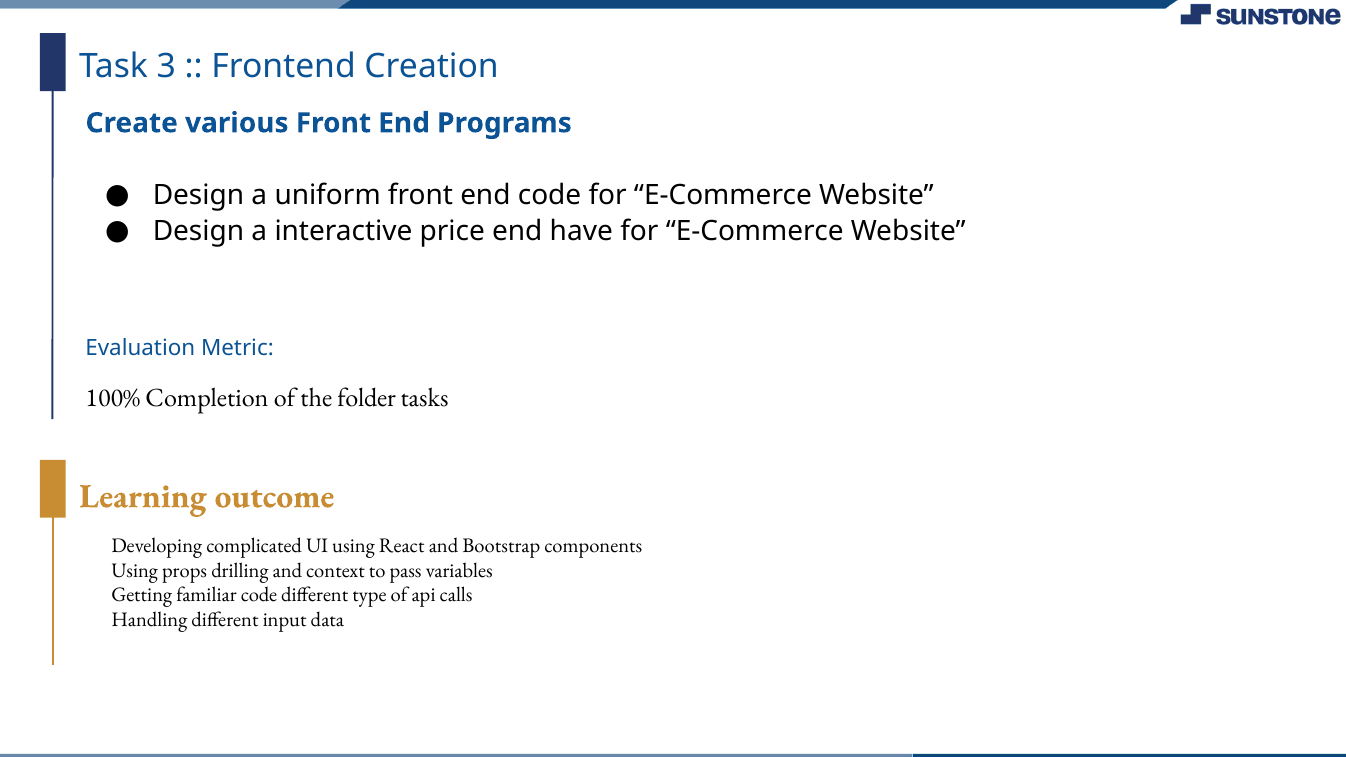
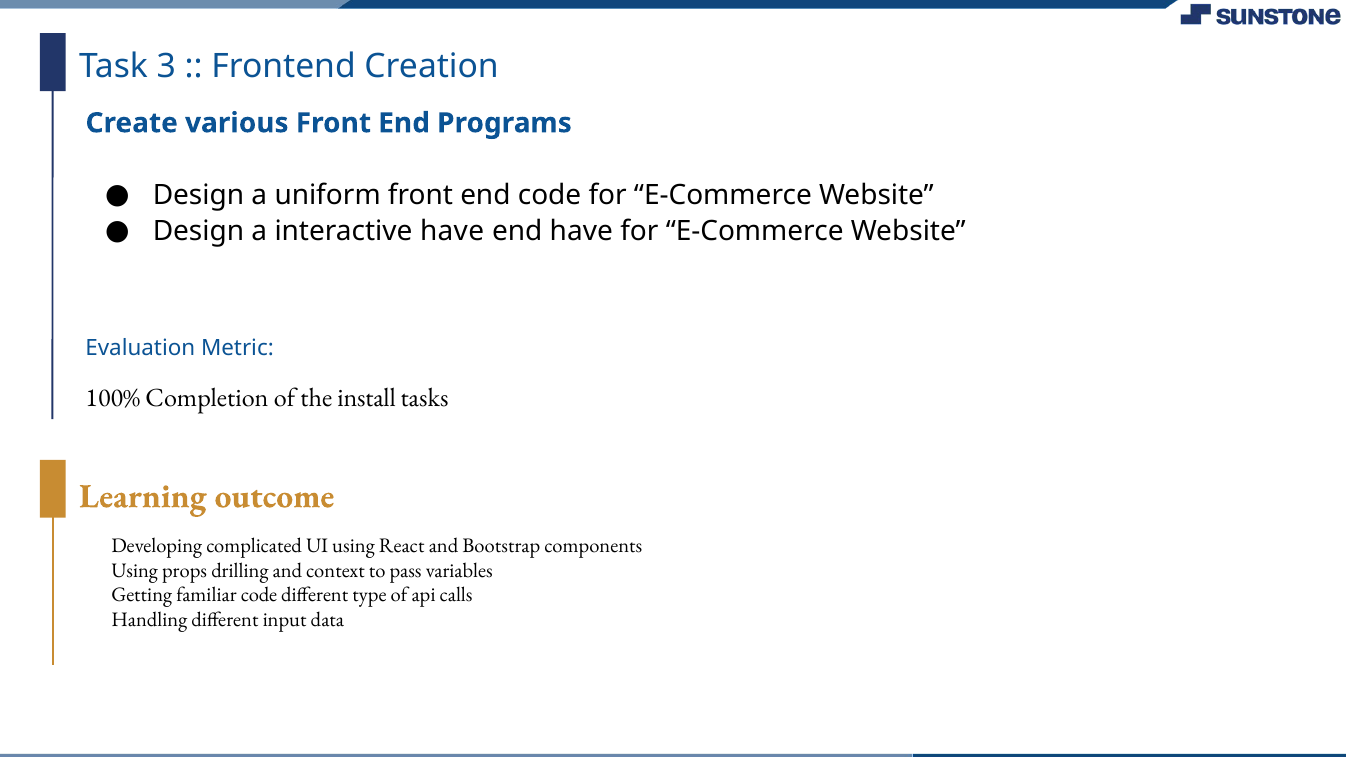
interactive price: price -> have (452, 231)
folder: folder -> install (367, 398)
